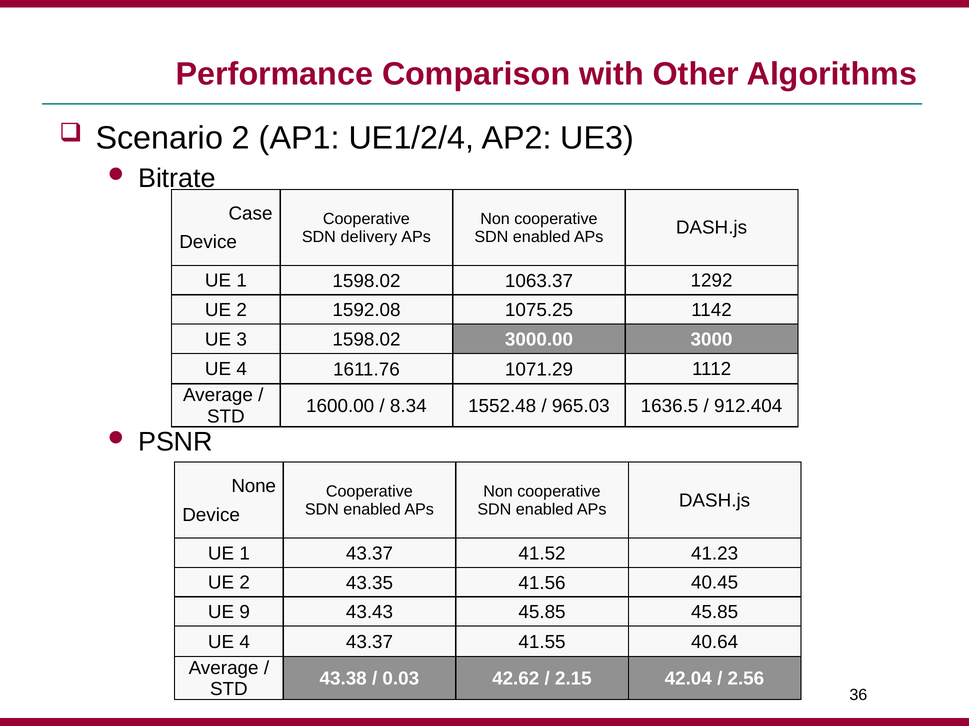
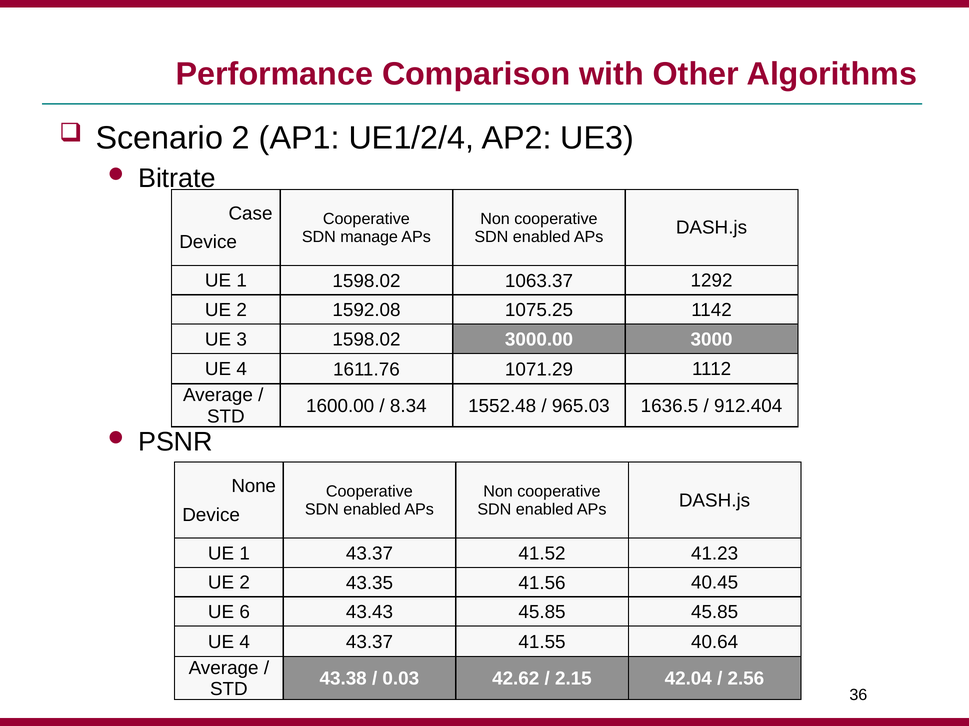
delivery: delivery -> manage (369, 237)
9: 9 -> 6 (245, 613)
